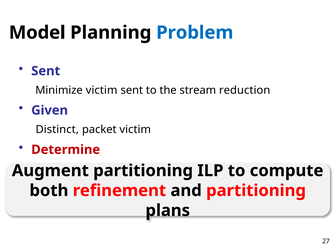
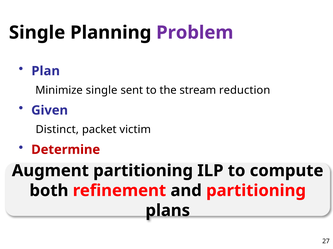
Model: Model -> Single (37, 33)
Problem colour: blue -> purple (195, 33)
Sent: Sent -> Plan (46, 71)
Minimize victim: victim -> single (102, 90)
